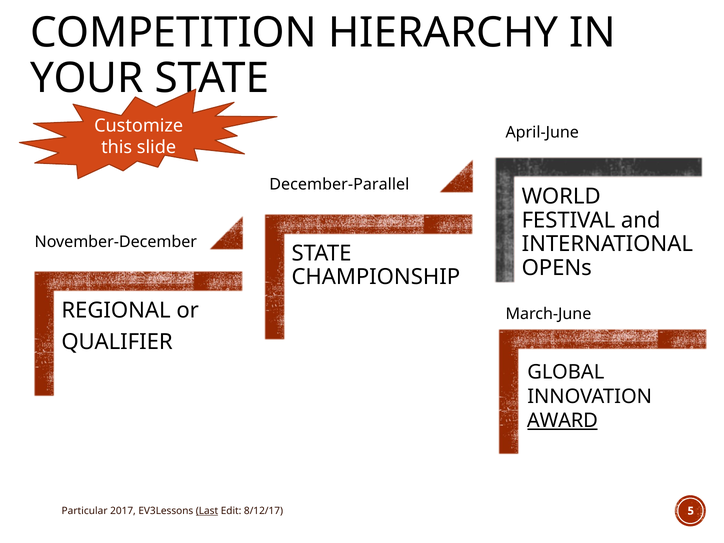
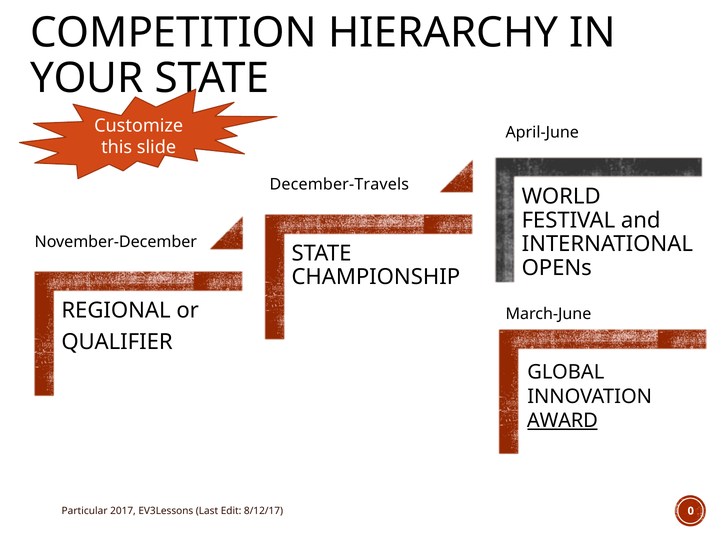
December-Parallel: December-Parallel -> December-Travels (339, 184)
Last underline: present -> none (207, 511)
5: 5 -> 0 (691, 511)
